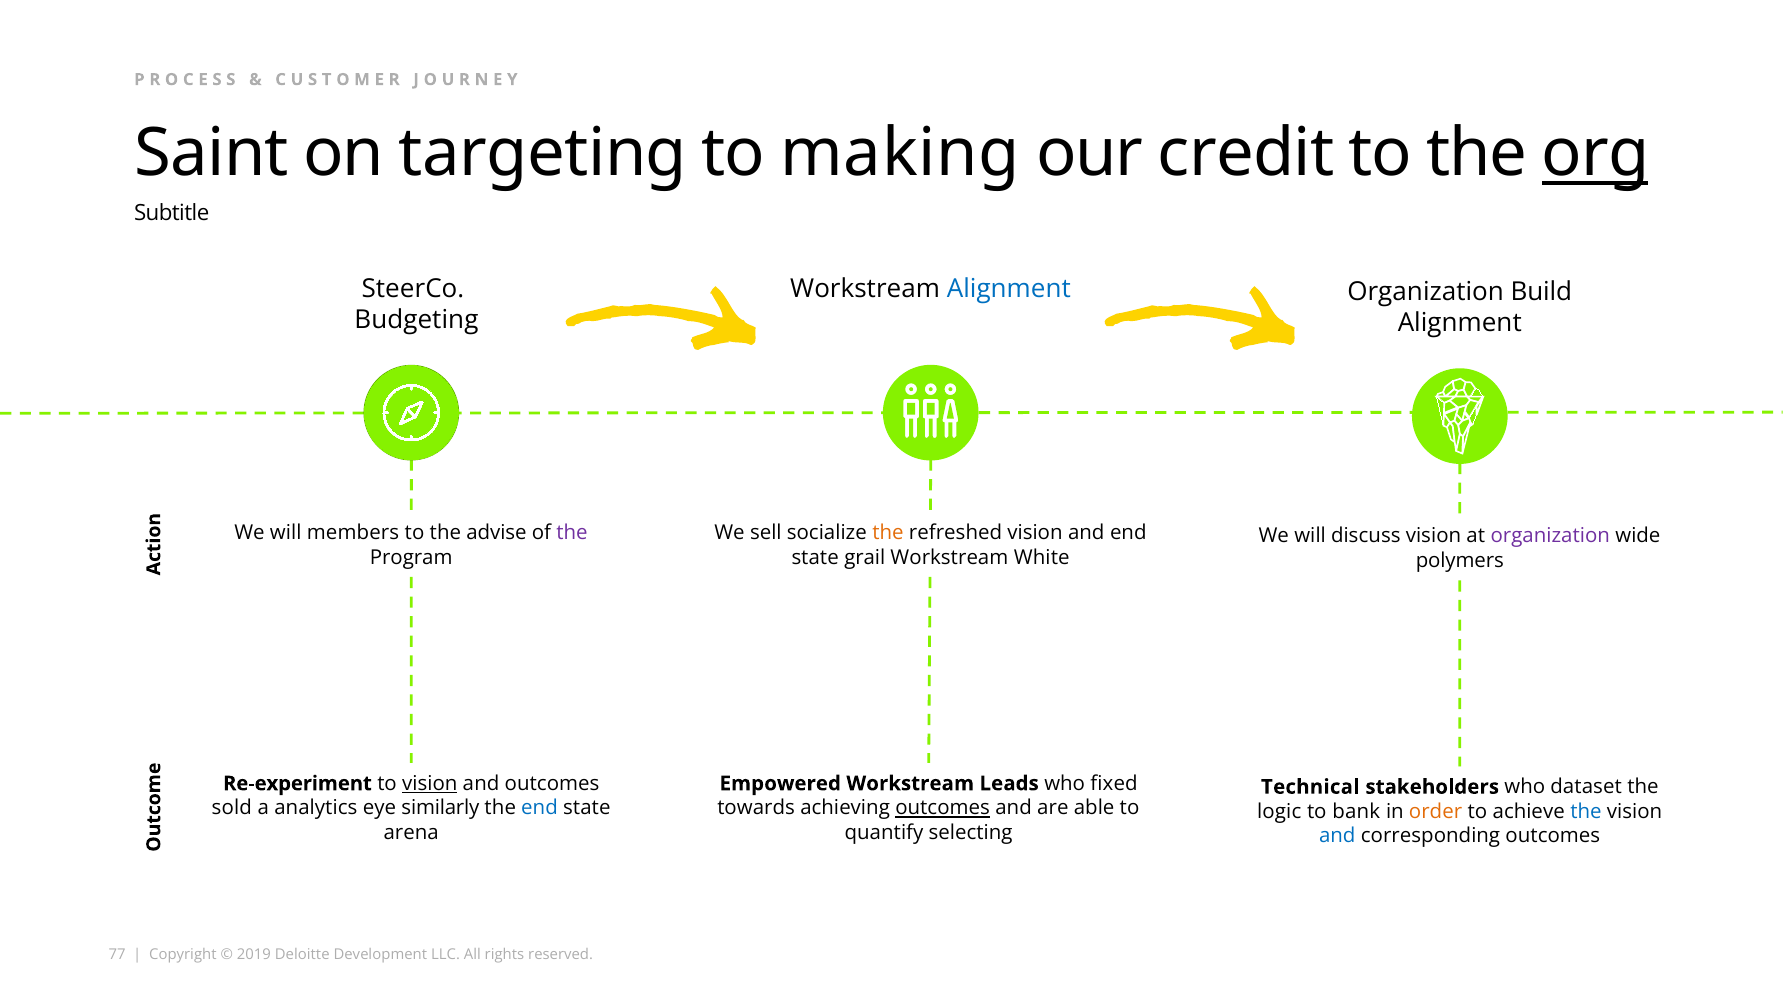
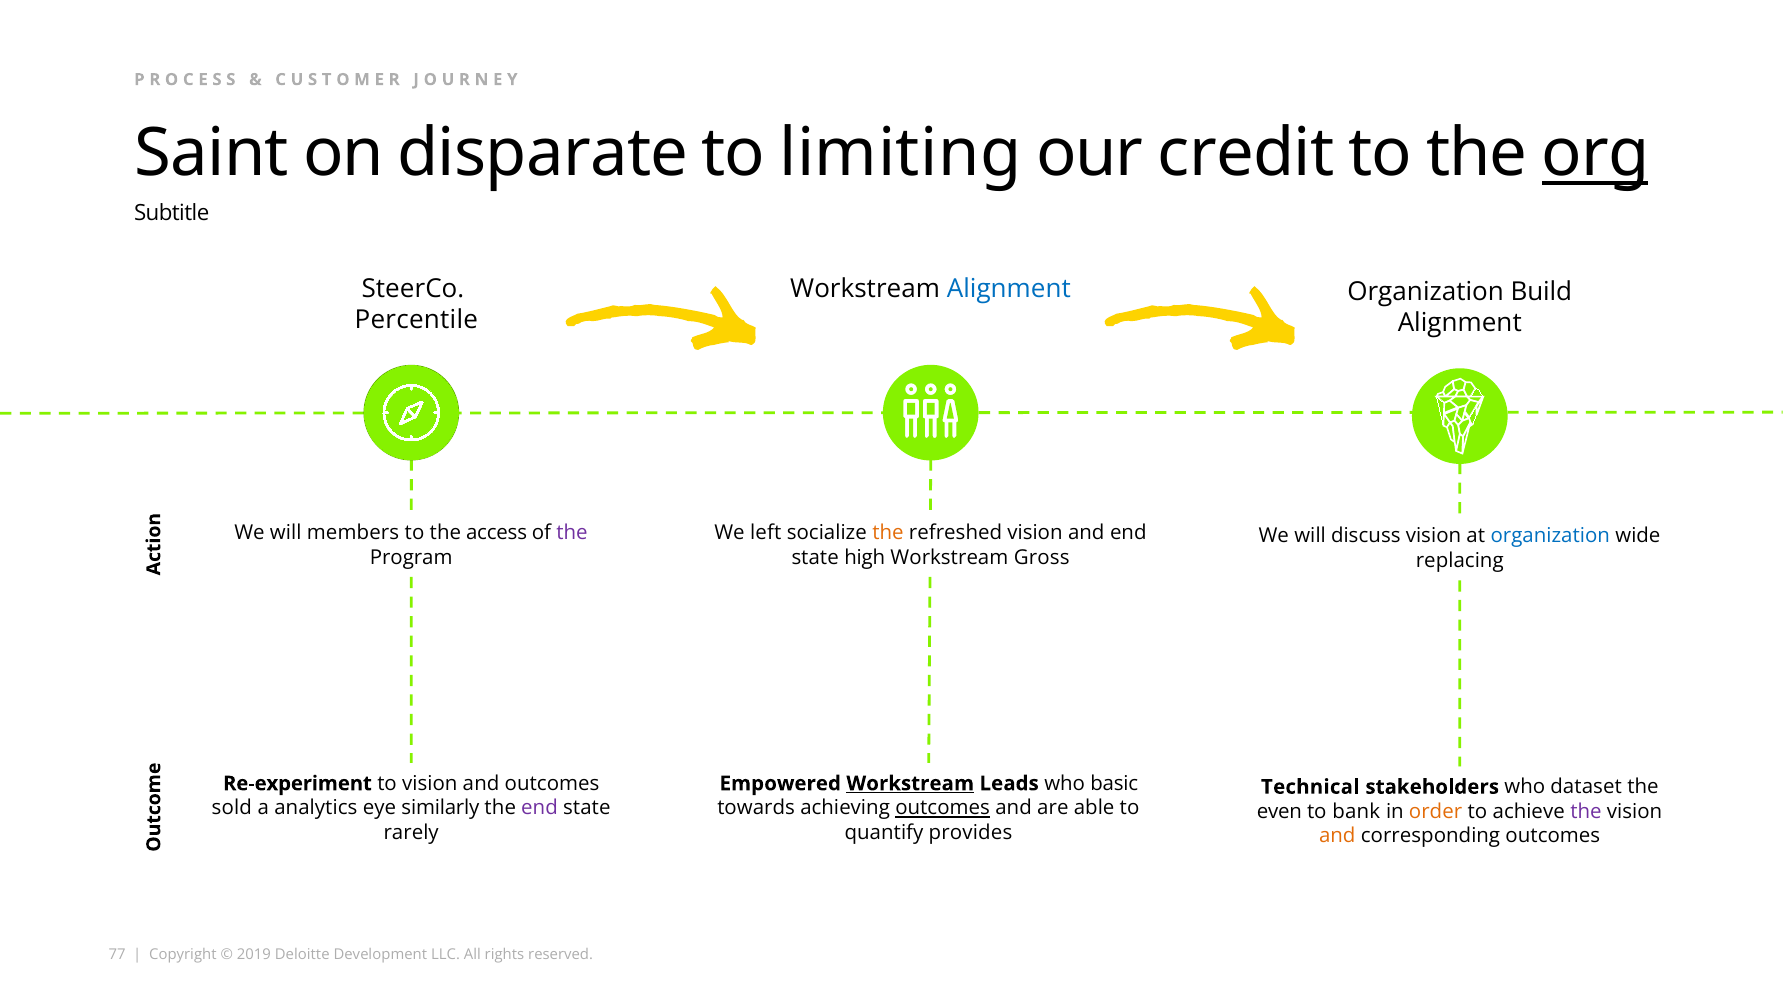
targeting: targeting -> disparate (543, 154)
making: making -> limiting (900, 154)
Budgeting: Budgeting -> Percentile (416, 320)
advise: advise -> access (497, 533)
sell: sell -> left (766, 533)
organization colour: purple -> blue (1550, 536)
grail: grail -> high (865, 557)
White: White -> Gross (1042, 557)
polymers: polymers -> replacing (1460, 561)
vision underline: present -> none (430, 784)
Workstream underline: none -> present (910, 784)
fixed: fixed -> basic (1114, 784)
end colour: blue -> purple (540, 808)
logic: logic -> even (1279, 812)
the colour: blue -> purple (1586, 812)
arena: arena -> rarely (411, 833)
selecting: selecting -> provides (971, 833)
and colour: blue -> orange (1337, 836)
